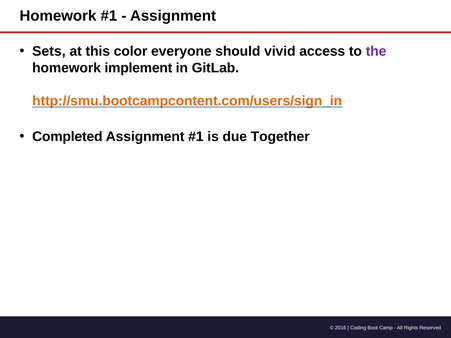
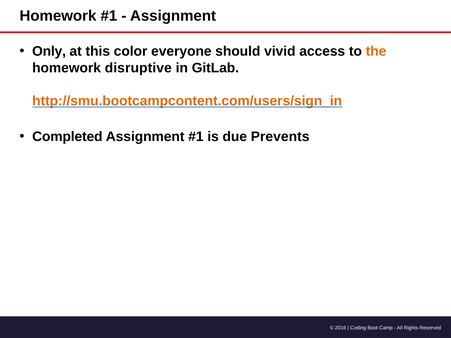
Sets: Sets -> Only (49, 51)
the colour: purple -> orange (376, 51)
implement: implement -> disruptive (138, 68)
Together: Together -> Prevents (280, 137)
